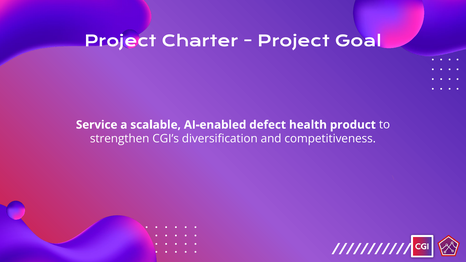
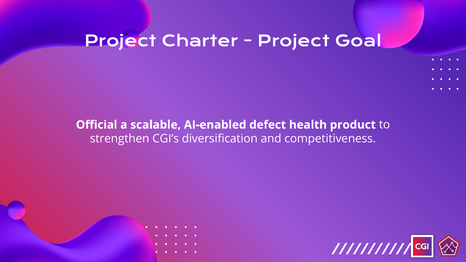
Service: Service -> Official (97, 125)
